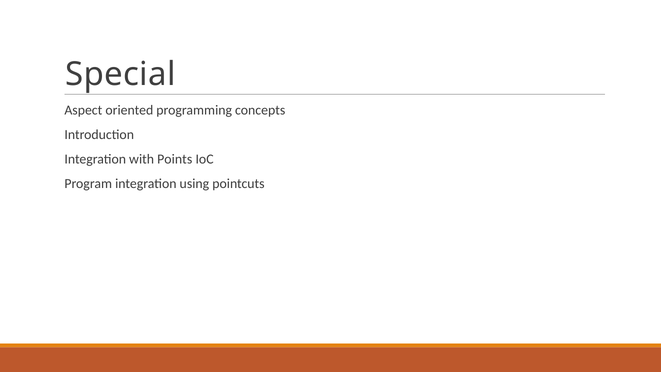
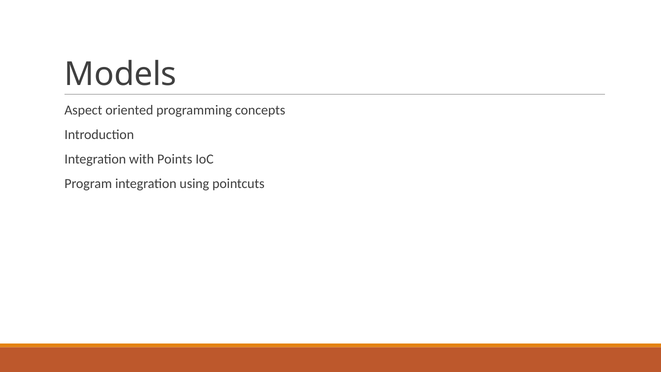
Special: Special -> Models (121, 74)
